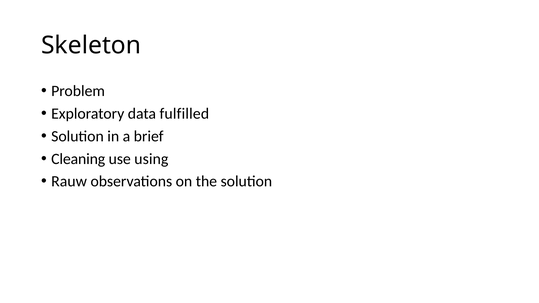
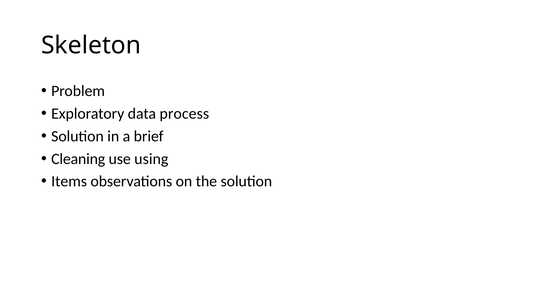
fulfilled: fulfilled -> process (184, 114)
Rauw: Rauw -> Items (69, 182)
